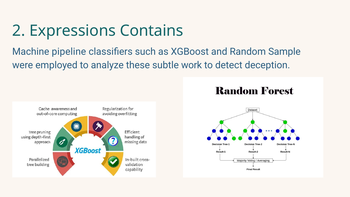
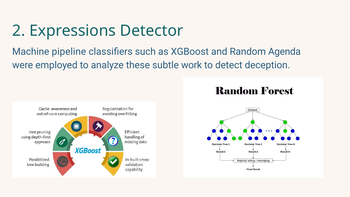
Contains: Contains -> Detector (152, 31)
Sample: Sample -> Agenda (284, 52)
